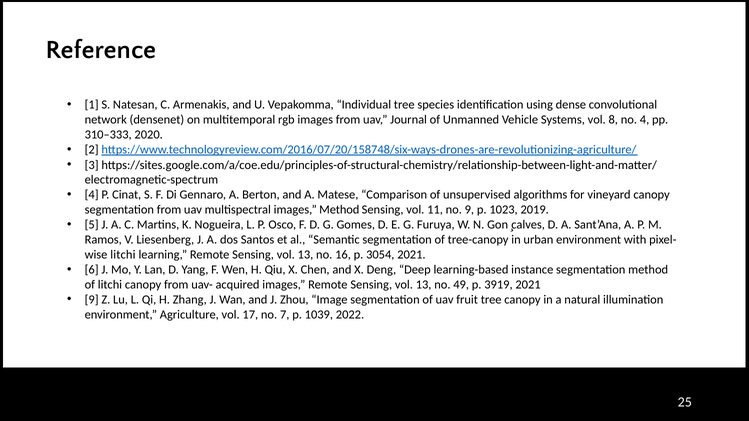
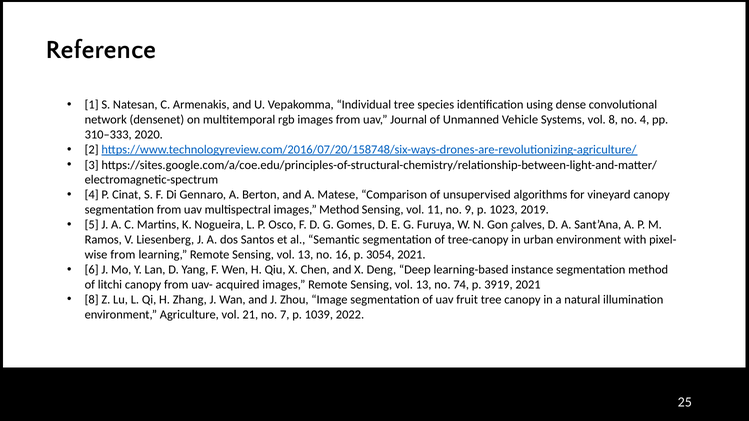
litchi: litchi -> from (123, 255)
49: 49 -> 74 (461, 285)
9: 9 -> 8 (92, 300)
17: 17 -> 21 (250, 315)
